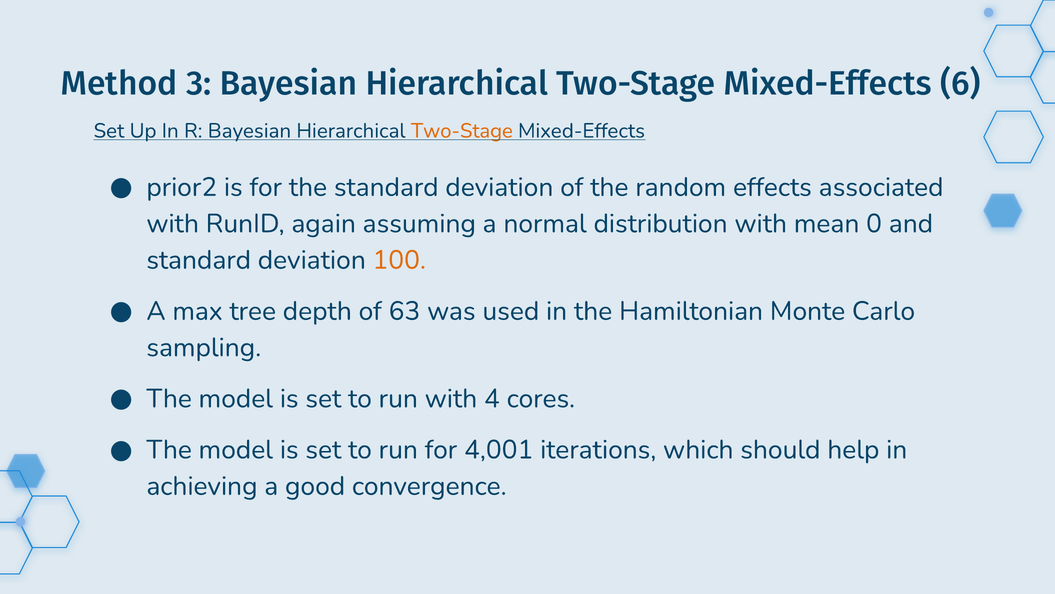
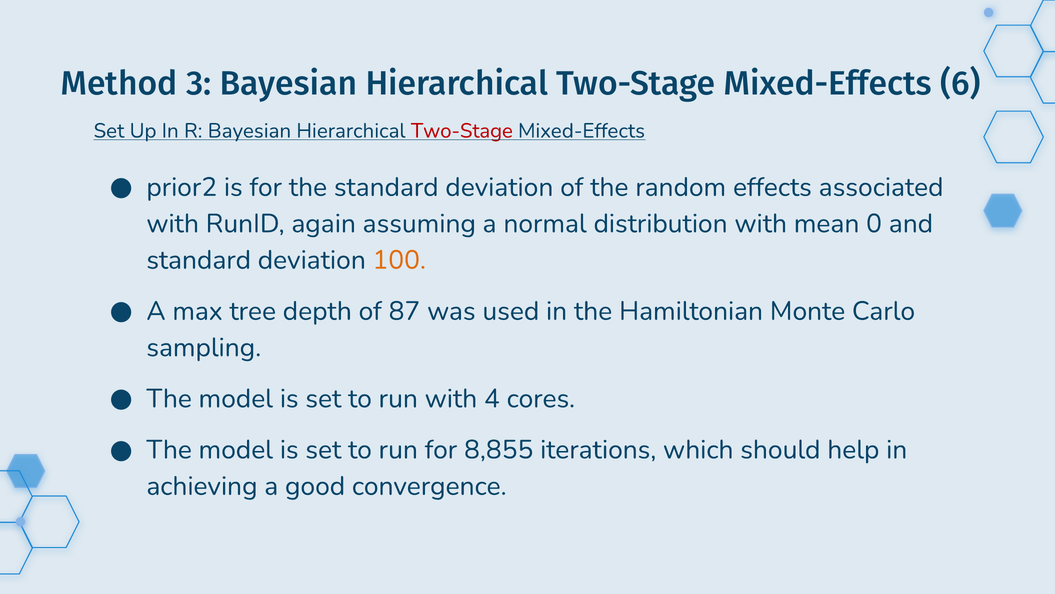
Two-Stage colour: orange -> red (462, 131)
63: 63 -> 87 (404, 311)
4,001: 4,001 -> 8,855 (499, 449)
